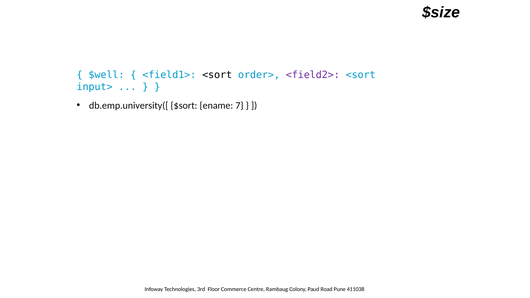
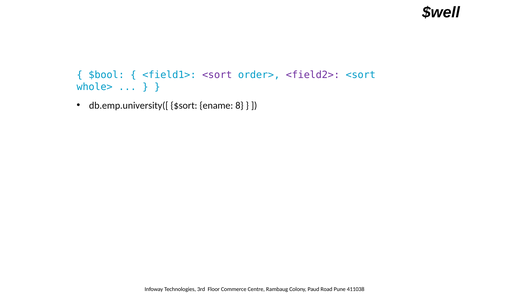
$size: $size -> $well (441, 12)
$well: $well -> $bool (107, 75)
<sort colour: black -> purple (217, 75)
input>: input> -> whole> (95, 87)
7: 7 -> 8 (239, 106)
